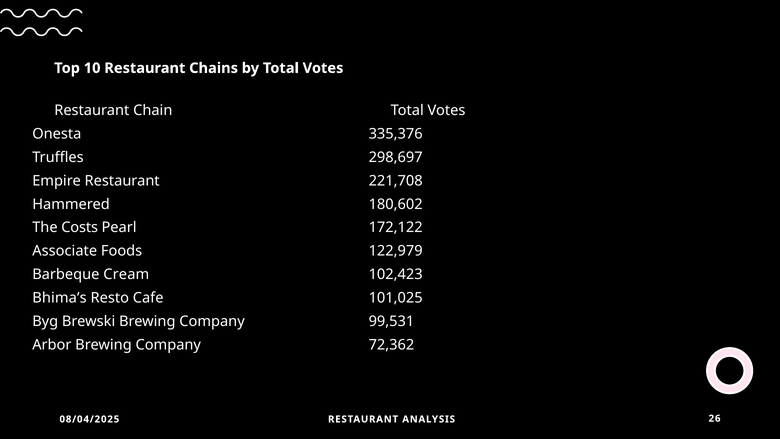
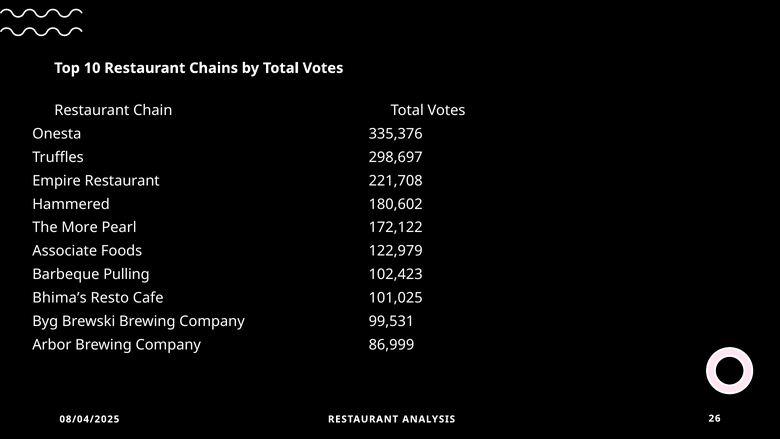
Costs: Costs -> More (80, 228)
Cream: Cream -> Pulling (126, 274)
72,362: 72,362 -> 86,999 (391, 345)
